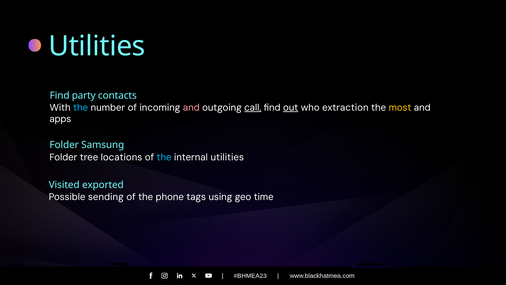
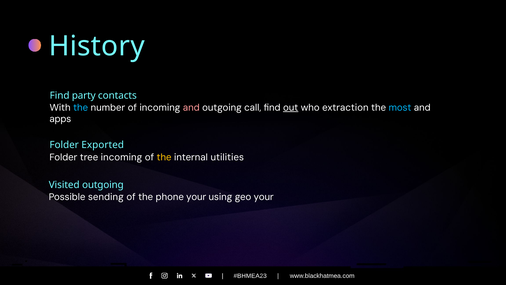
Utilities: Utilities -> History (97, 46)
call underline: present -> none (253, 107)
most colour: yellow -> light blue (400, 107)
Samsung: Samsung -> Exported (103, 145)
tree locations: locations -> incoming (121, 157)
the colour: light blue -> yellow (164, 157)
Visited exported: exported -> outgoing (103, 185)
phone tags: tags -> your (196, 197)
geo time: time -> your (264, 197)
